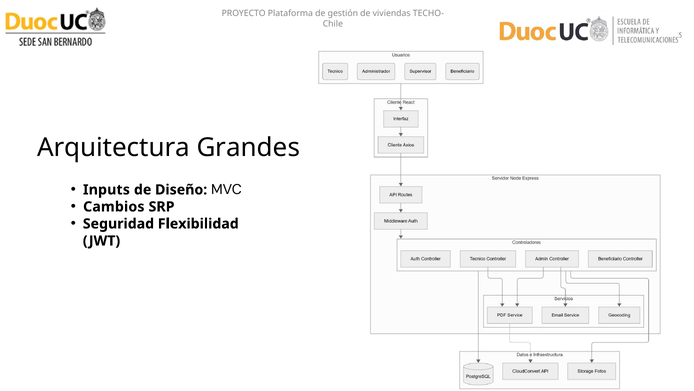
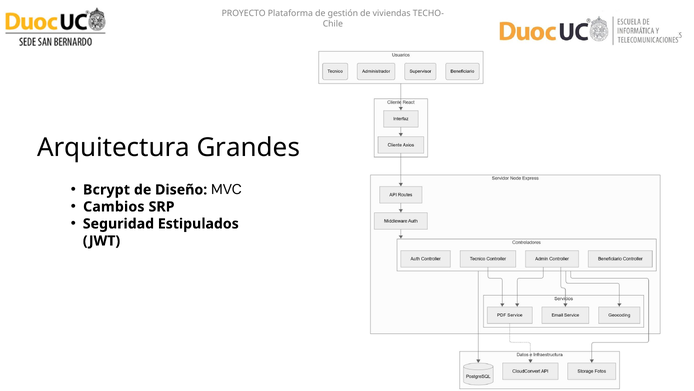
Inputs: Inputs -> Bcrypt (106, 189)
Flexibilidad: Flexibilidad -> Estipulados (198, 223)
